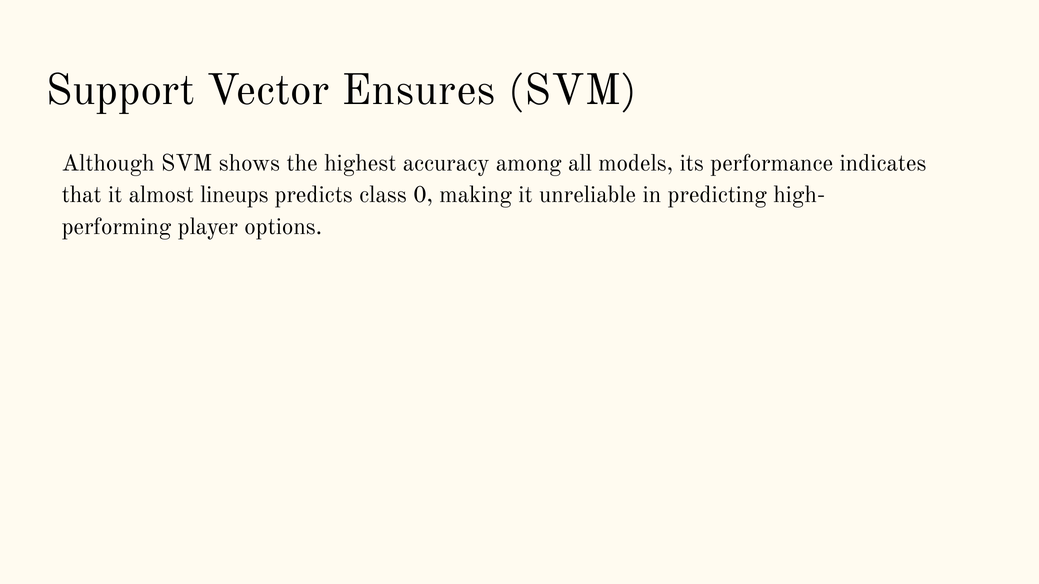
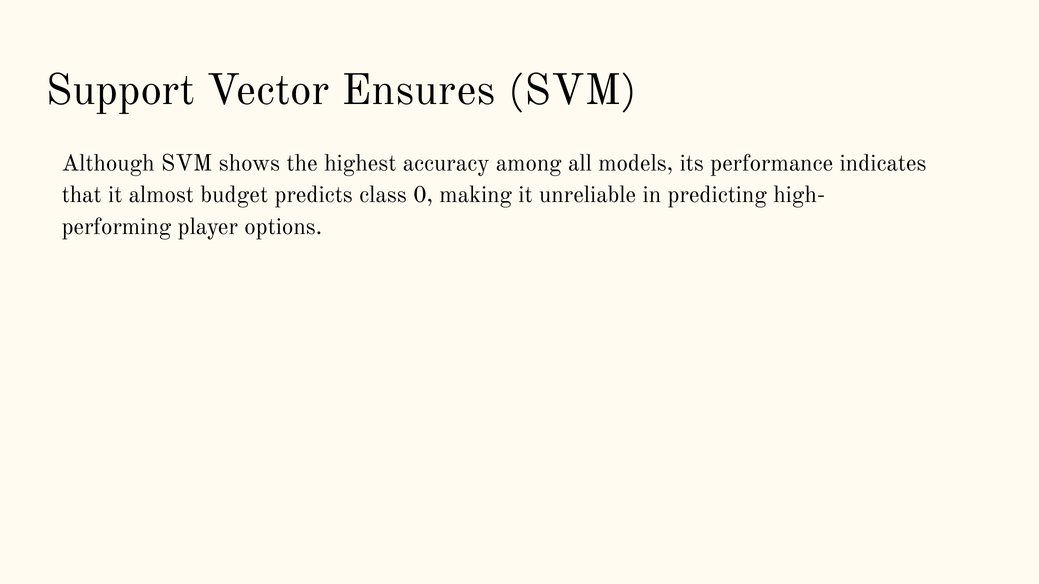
lineups: lineups -> budget (234, 195)
